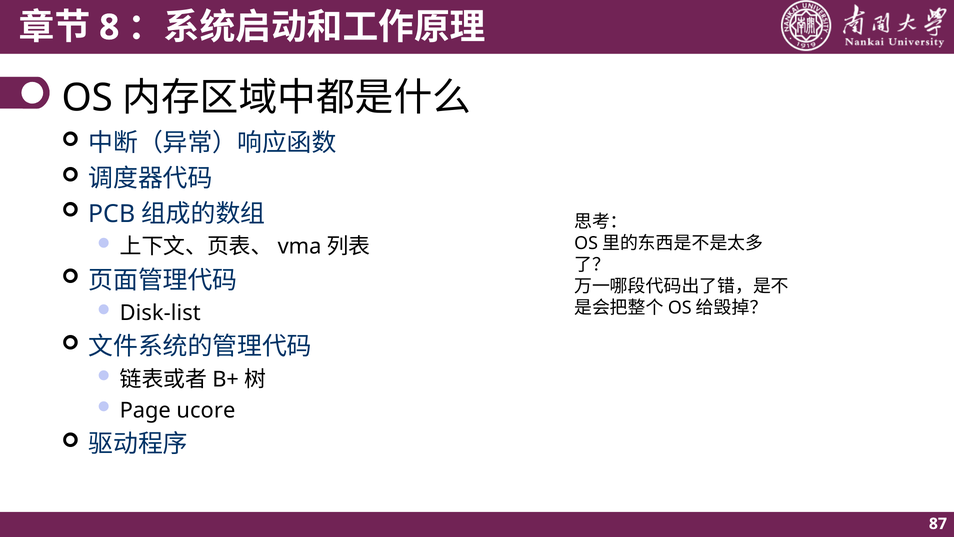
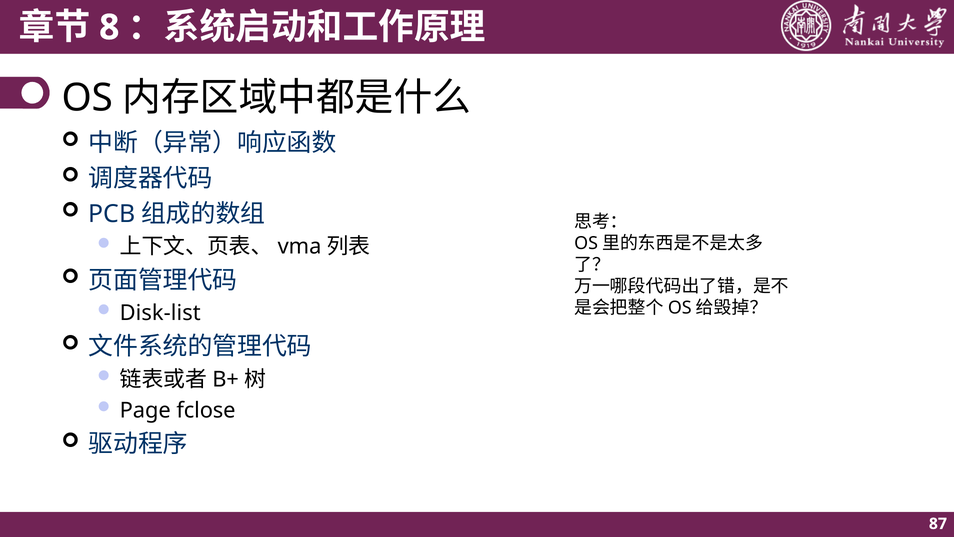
ucore: ucore -> fclose (206, 410)
